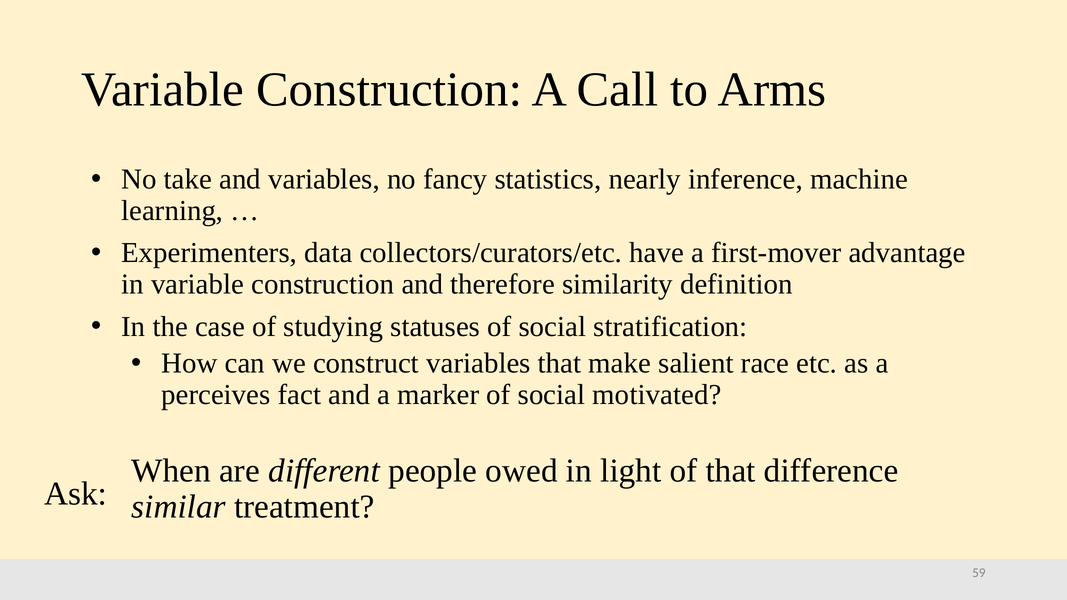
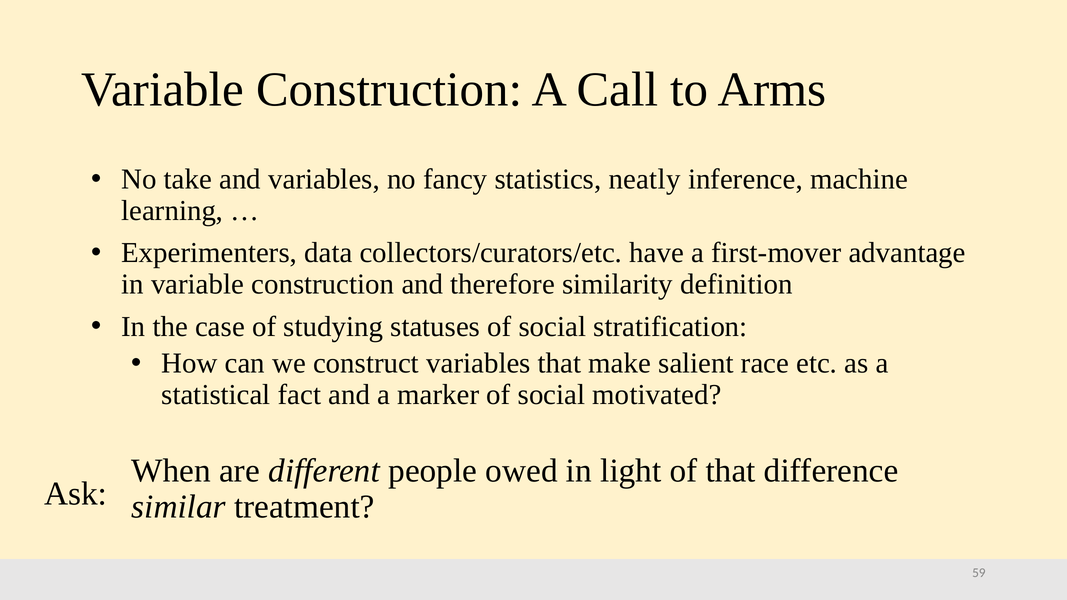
nearly: nearly -> neatly (645, 179)
perceives: perceives -> statistical (216, 395)
